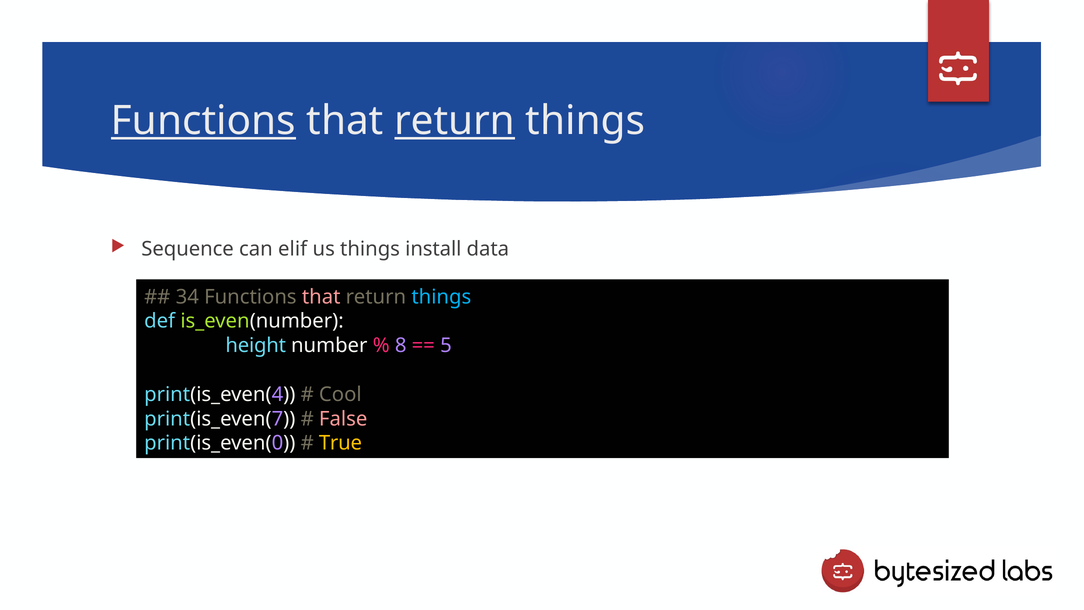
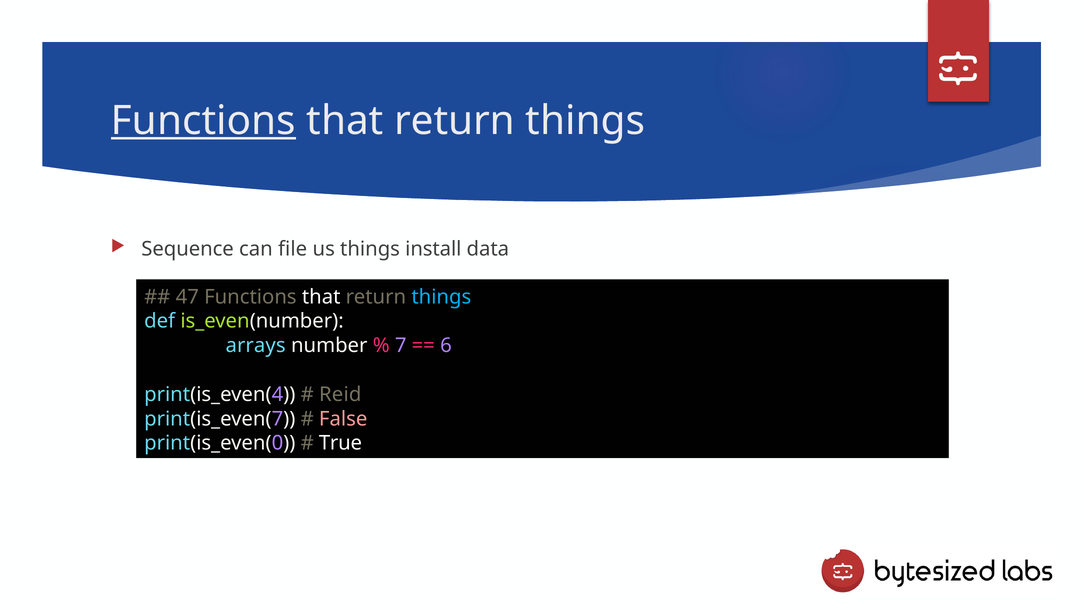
return underline: present -> none (455, 121)
elif: elif -> file (293, 249)
34: 34 -> 47 (187, 297)
that colour: pink -> white (321, 297)
height: height -> arrays (256, 346)
8: 8 -> 7 (401, 346)
5: 5 -> 6 (446, 346)
Cool: Cool -> Reid (340, 394)
True colour: yellow -> white (340, 443)
